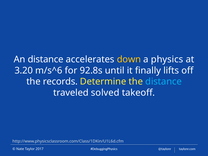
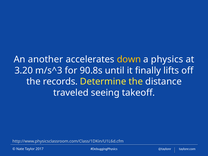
An distance: distance -> another (46, 59)
m/s^6: m/s^6 -> m/s^3 (49, 70)
92.8s: 92.8s -> 90.8s (91, 70)
distance colour: light blue -> white (164, 82)
solved: solved -> seeing (105, 93)
